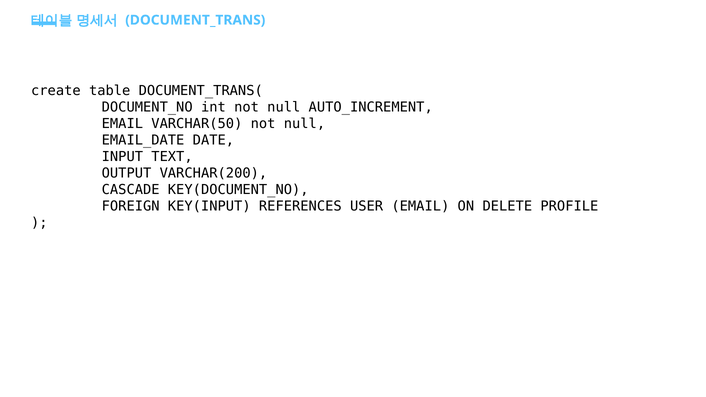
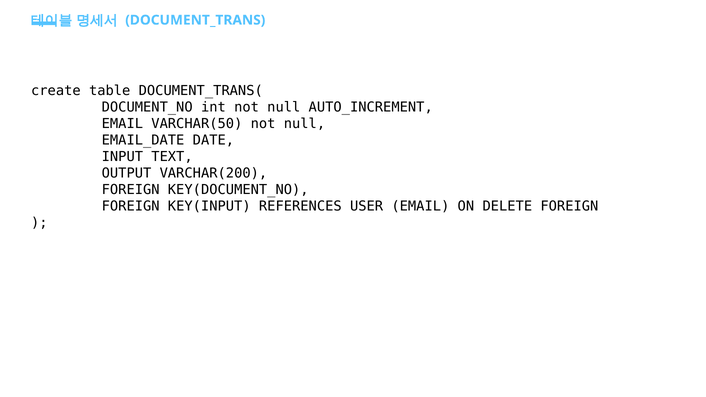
CASCADE: CASCADE -> FOREIGN (131, 190)
DELETE PROFILE: PROFILE -> FOREIGN (569, 206)
